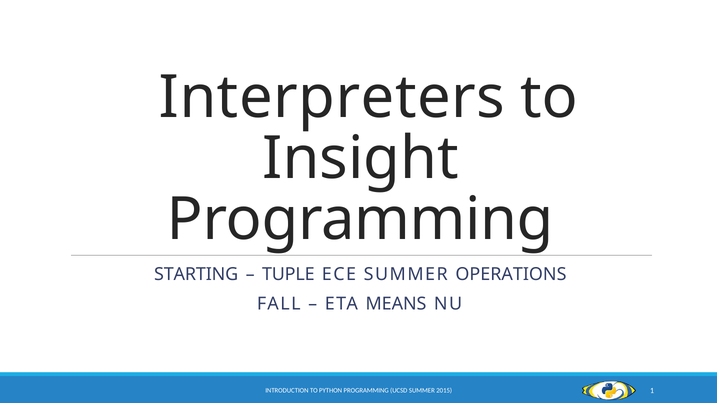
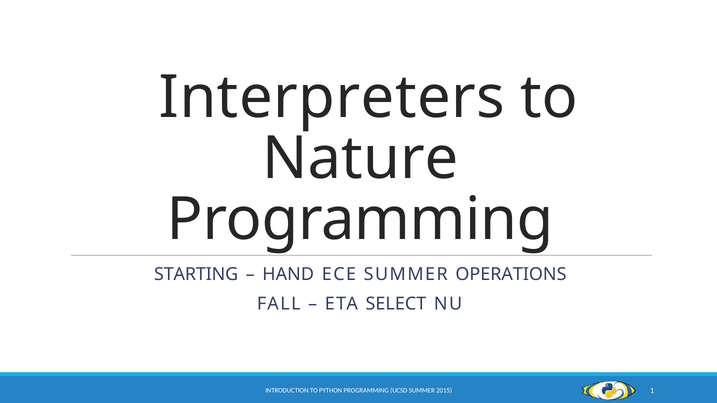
Insight: Insight -> Nature (360, 159)
TUPLE: TUPLE -> HAND (288, 274)
MEANS: MEANS -> SELECT (396, 304)
